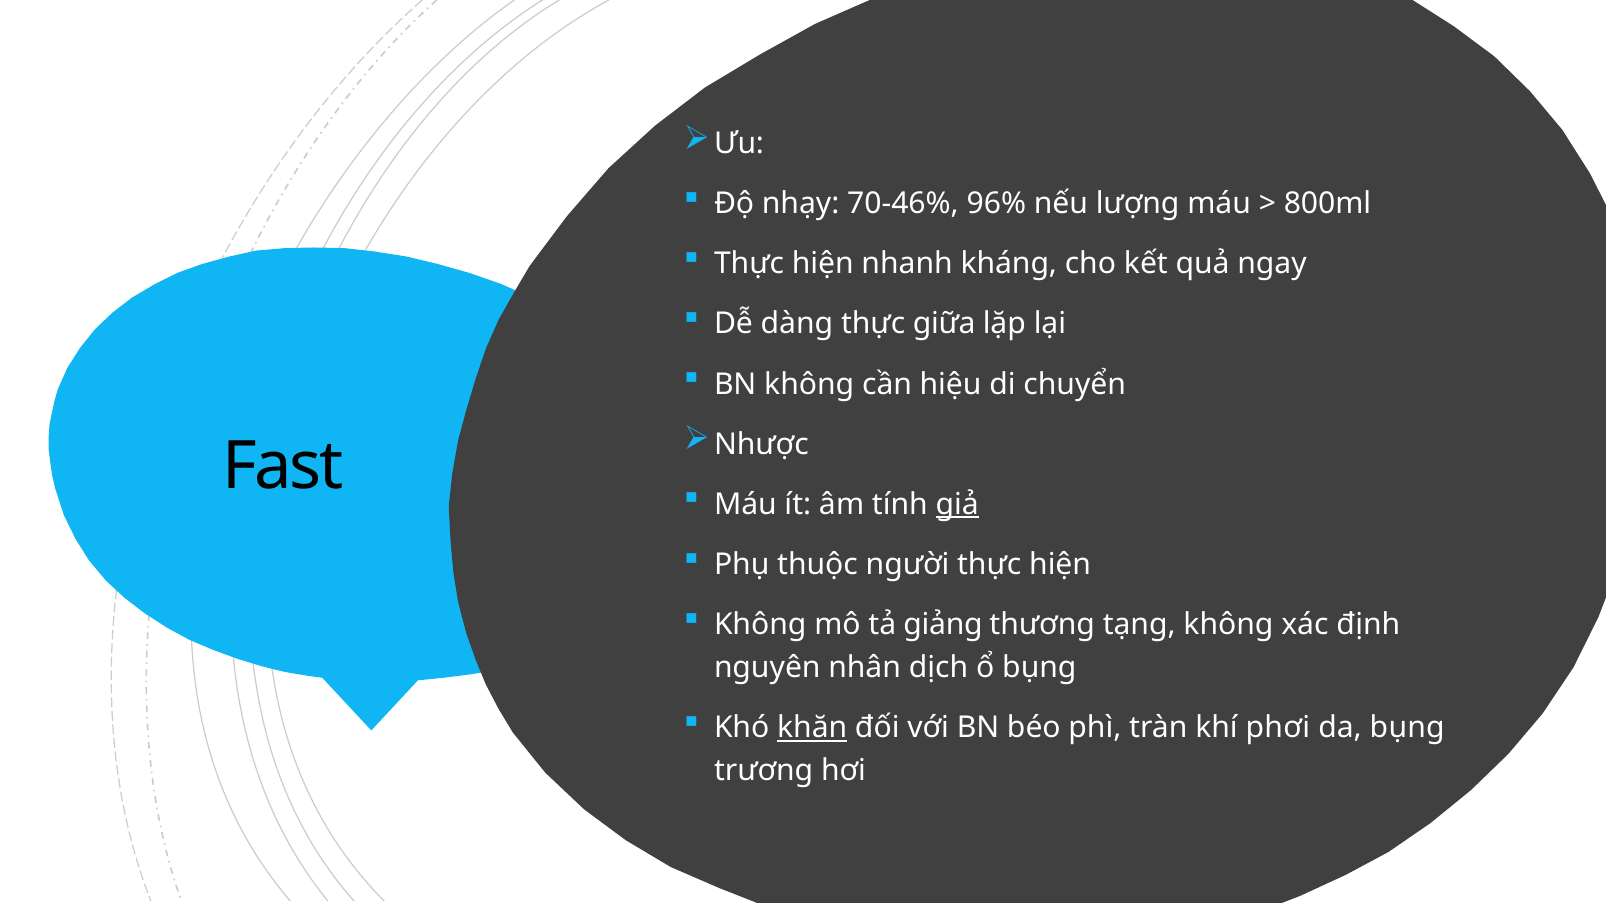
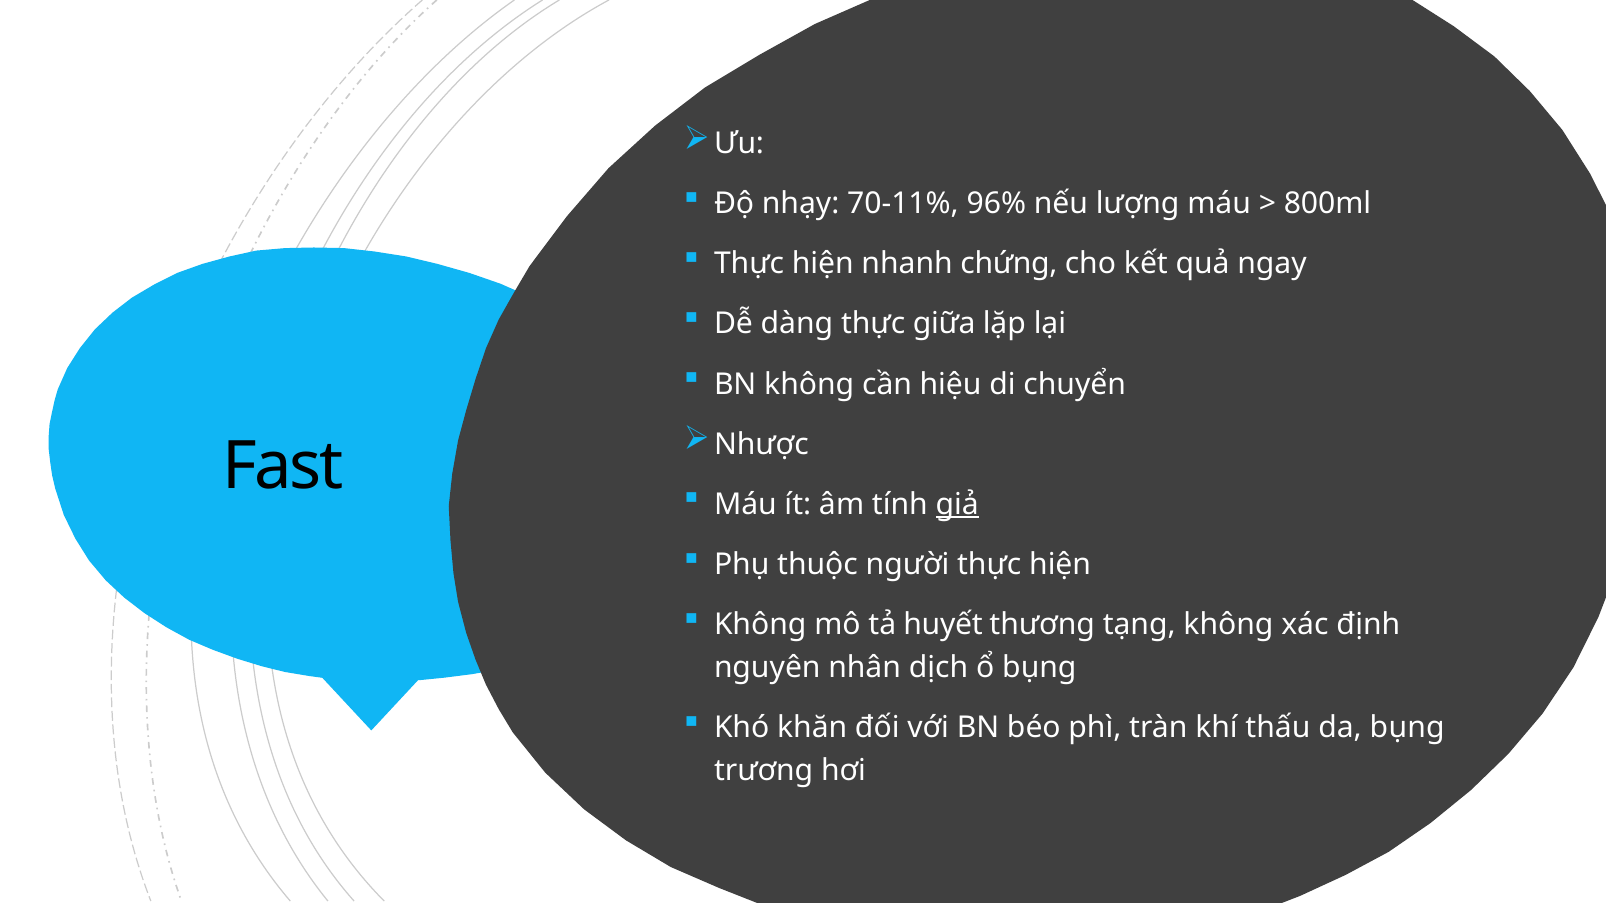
70-46%: 70-46% -> 70-11% (903, 204)
kháng: kháng -> chứng (1009, 264)
giảng: giảng -> huyết (943, 625)
khăn underline: present -> none (812, 728)
phơi: phơi -> thấu (1278, 728)
